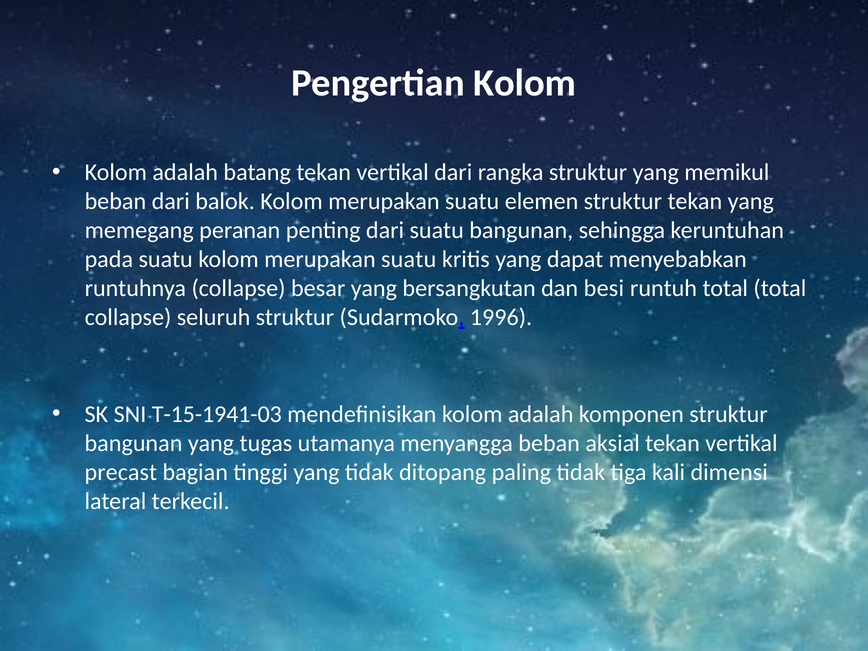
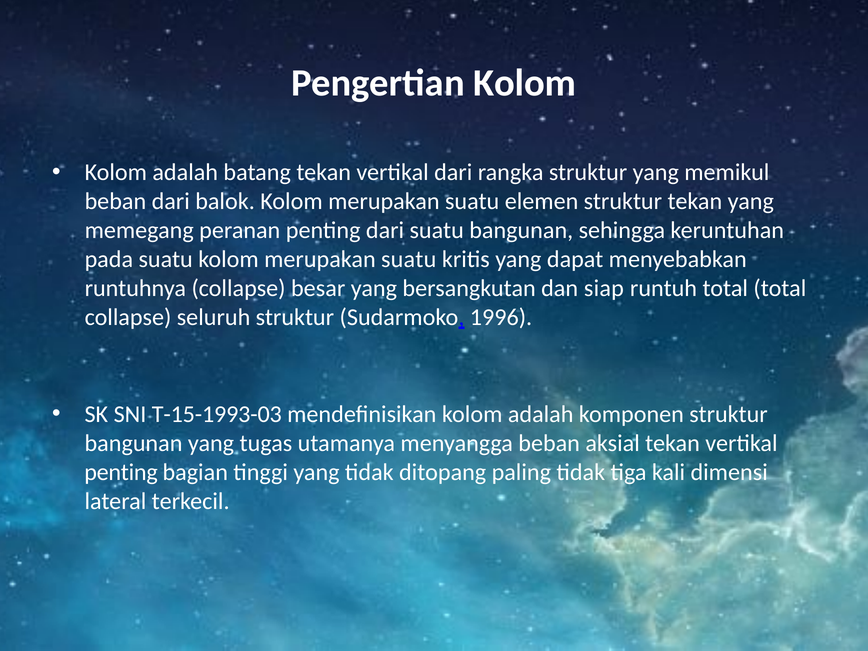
besi: besi -> siap (604, 288)
T-15-1941-03: T-15-1941-03 -> T-15-1993-03 (217, 414)
precast: precast -> penting (121, 472)
